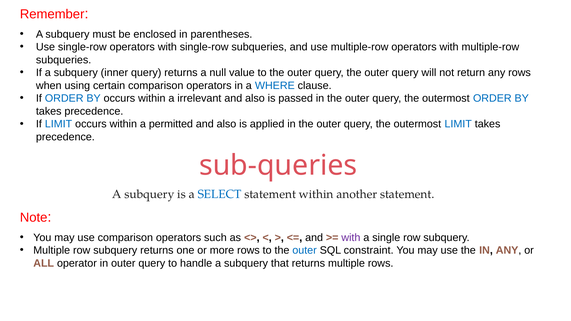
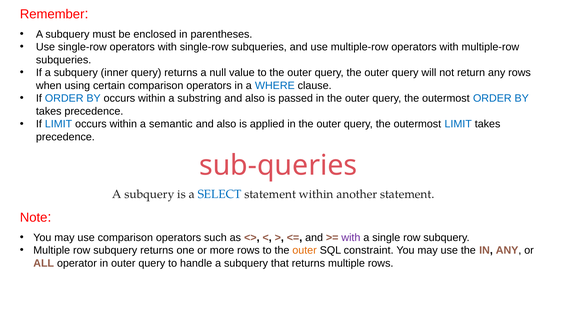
irrelevant: irrelevant -> substring (199, 98)
permitted: permitted -> semantic (171, 124)
outer colour: blue -> orange (305, 251)
